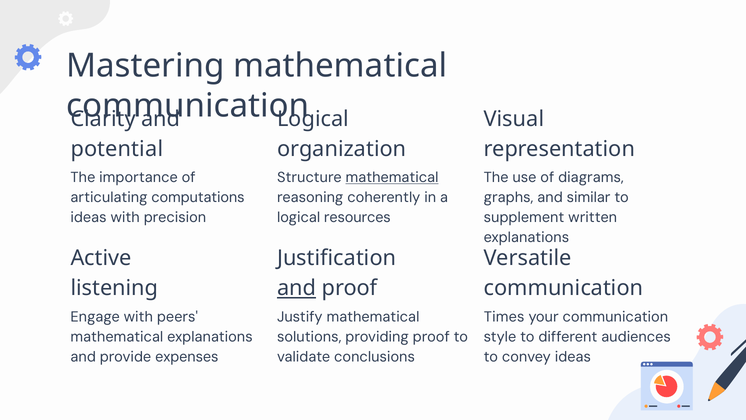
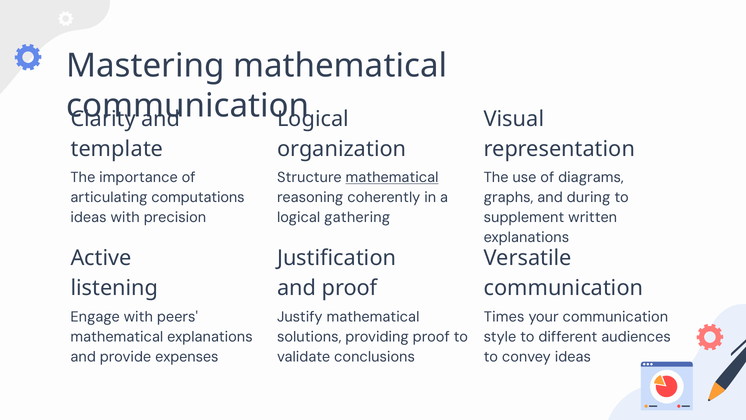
potential: potential -> template (117, 149)
similar: similar -> during (589, 197)
resources: resources -> gathering (357, 217)
and underline: present -> none (297, 288)
